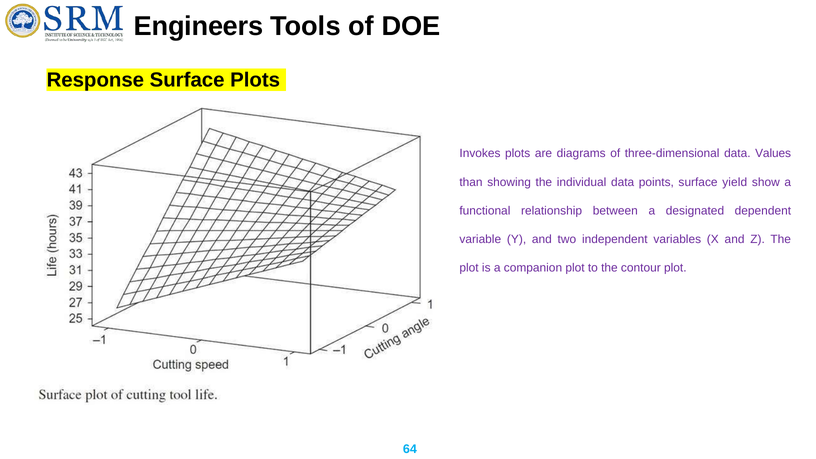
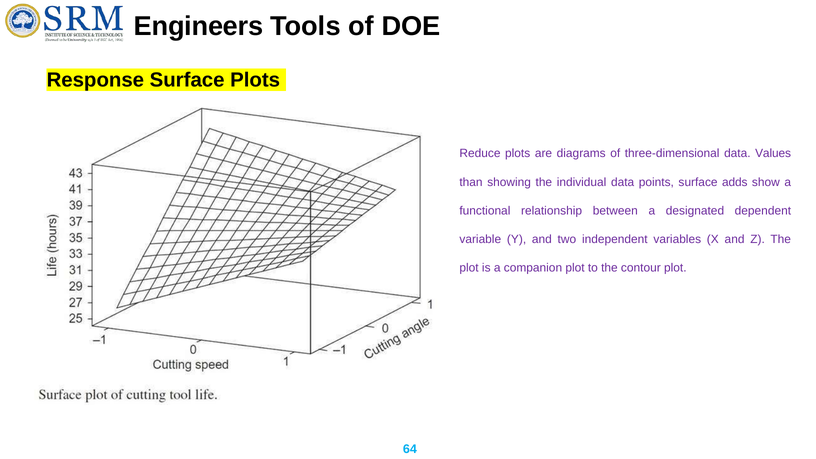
Invokes: Invokes -> Reduce (480, 154)
yield: yield -> adds (735, 182)
